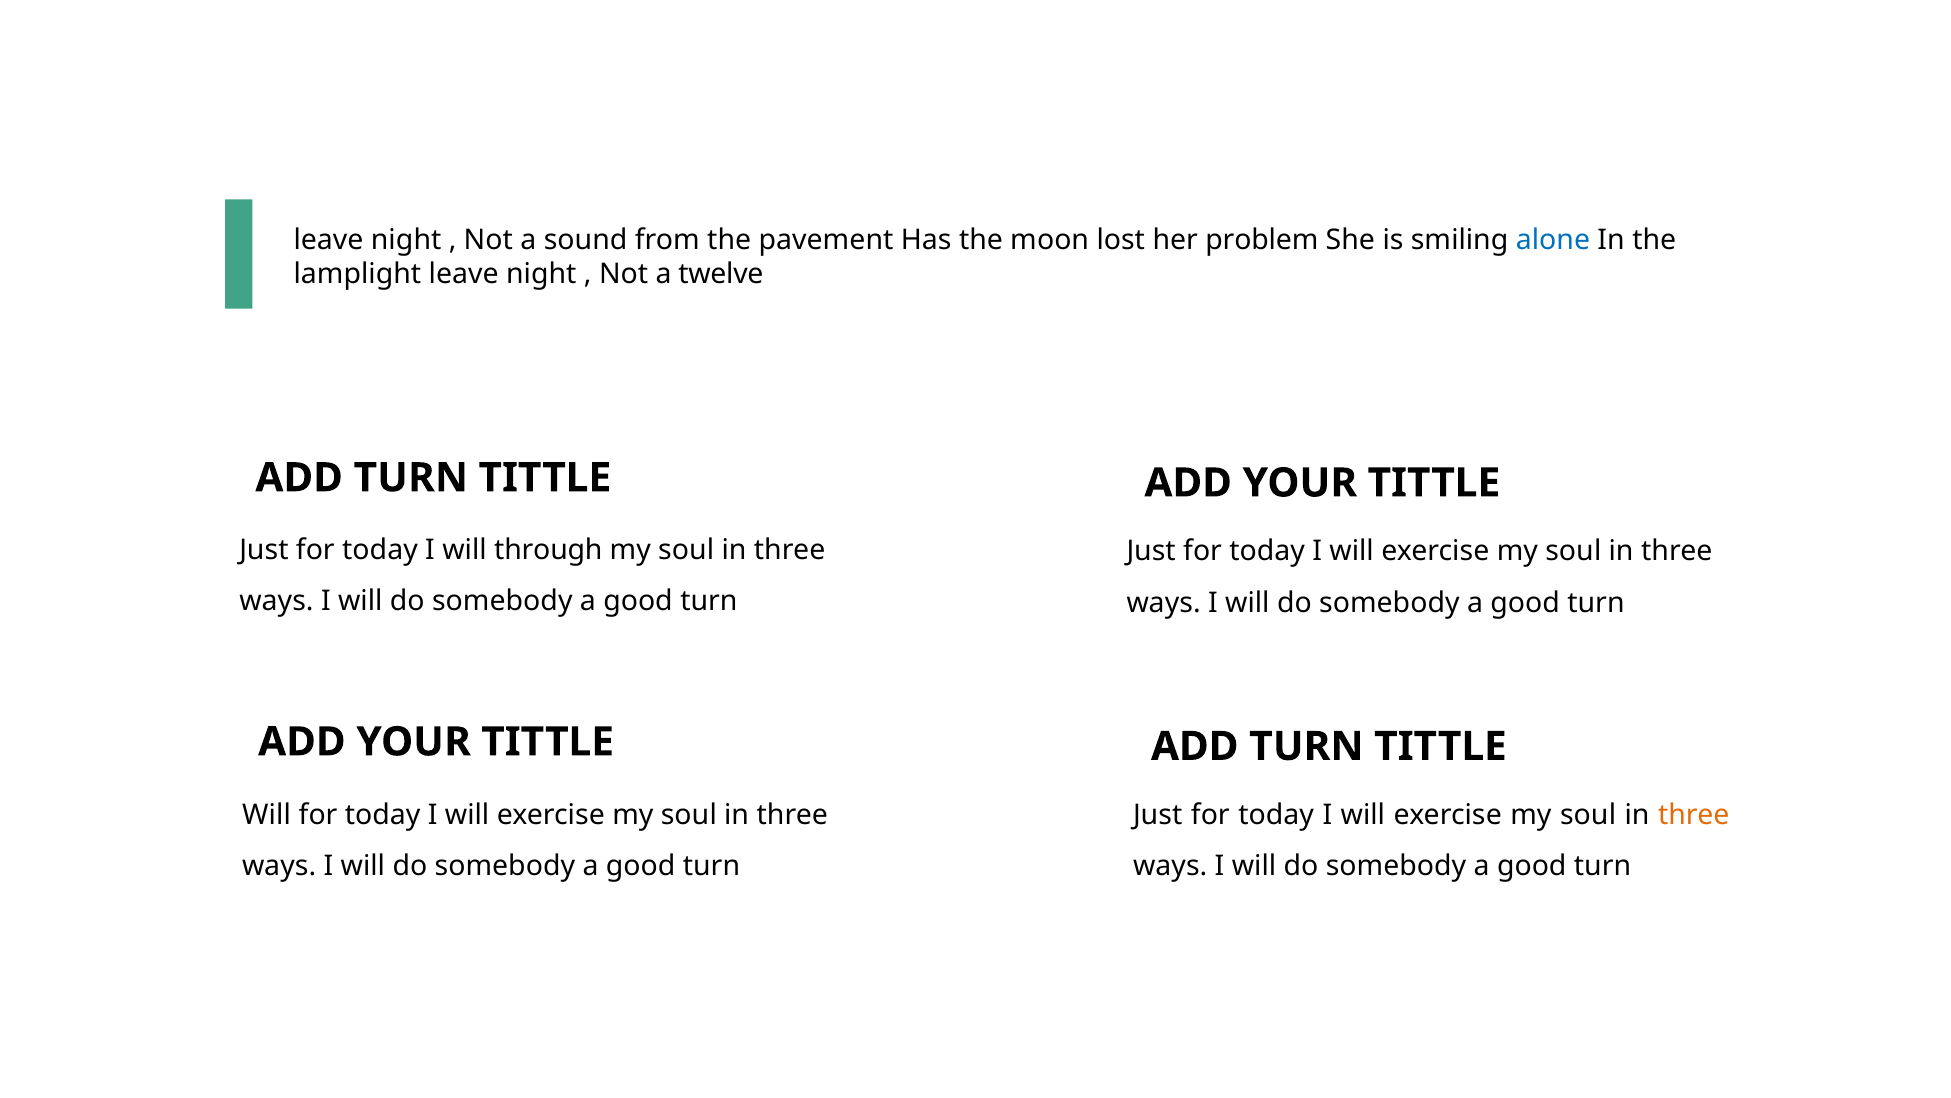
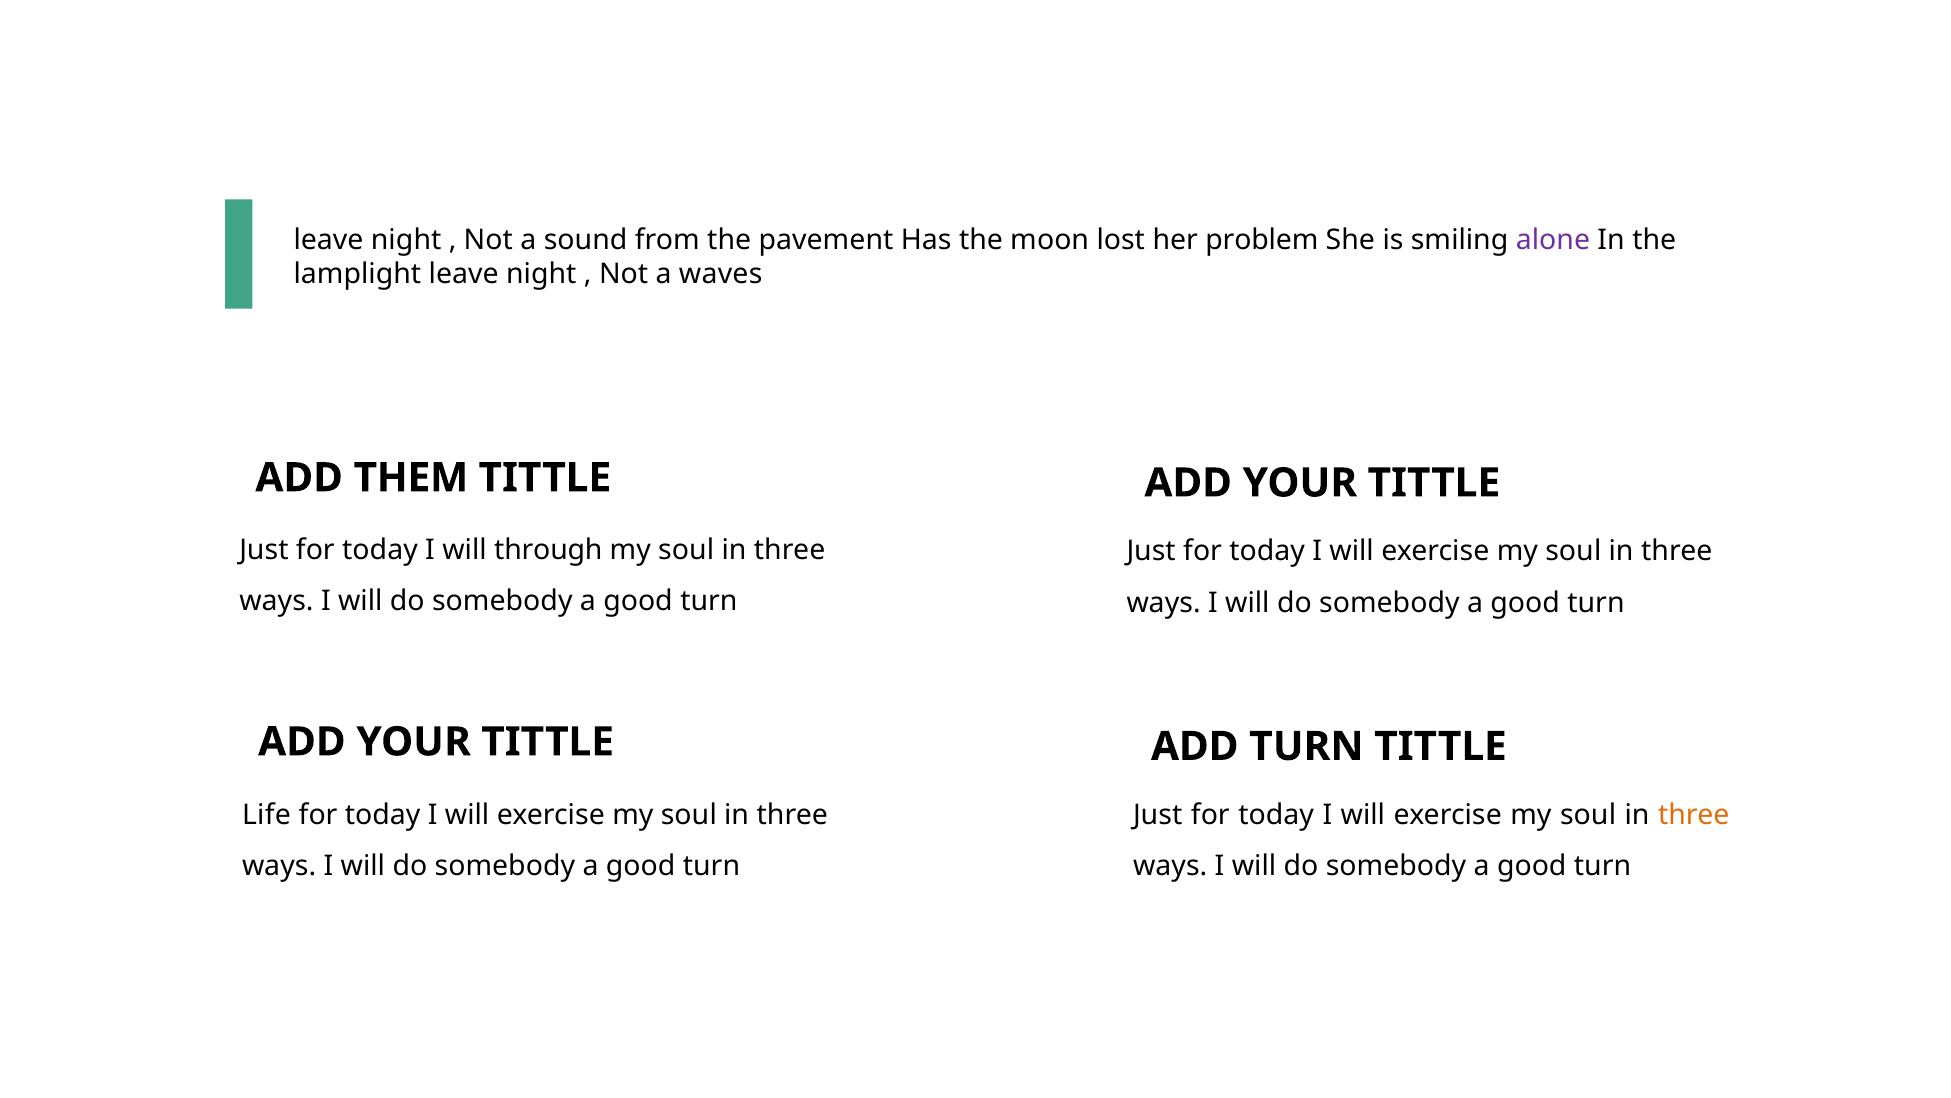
alone colour: blue -> purple (1553, 240)
twelve: twelve -> waves (721, 274)
TURN: TURN -> THEM (411, 478)
Will: Will -> Life (266, 815)
